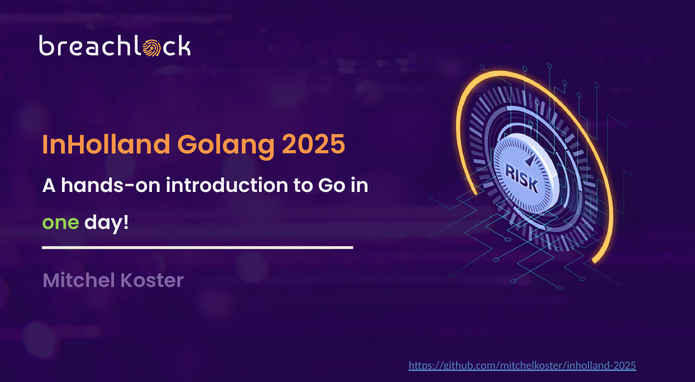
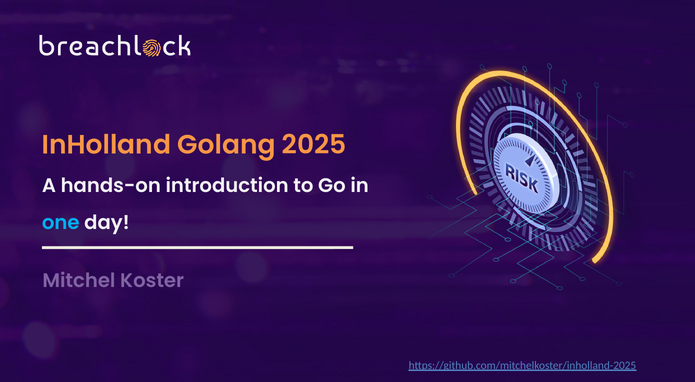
one colour: light green -> light blue (61, 223)
